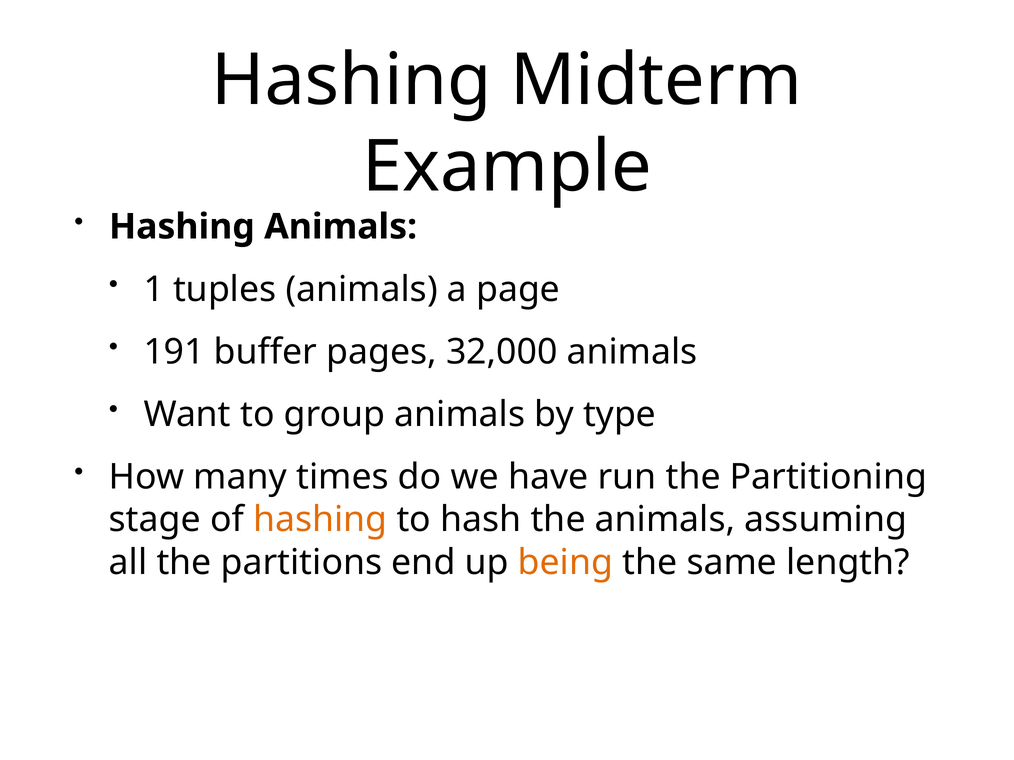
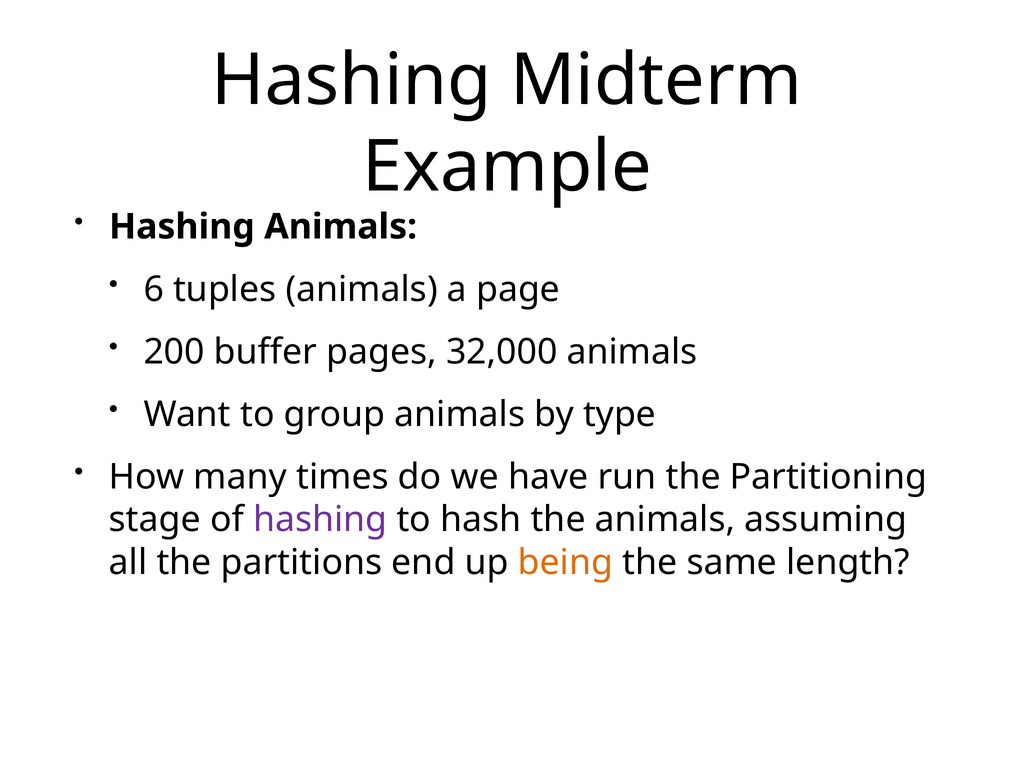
1: 1 -> 6 (154, 289)
191: 191 -> 200 (174, 352)
hashing colour: orange -> purple (320, 520)
